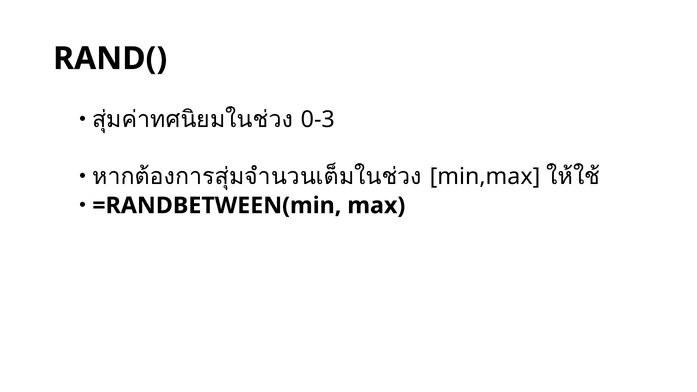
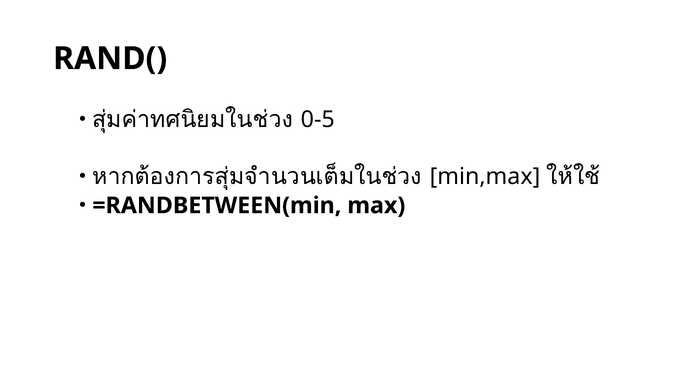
0-3: 0-3 -> 0-5 (318, 119)
